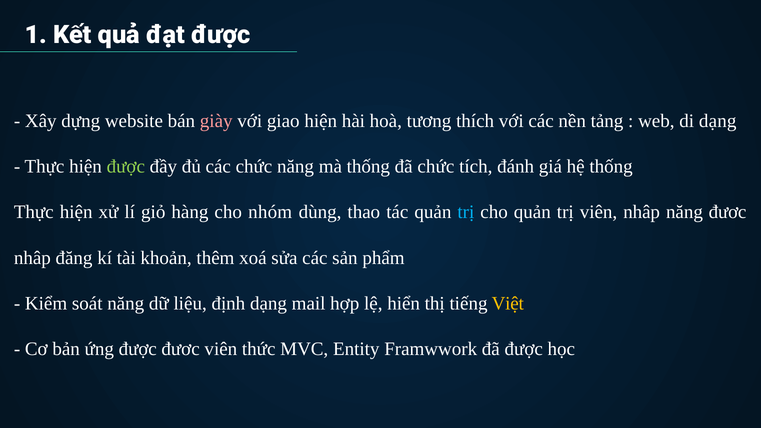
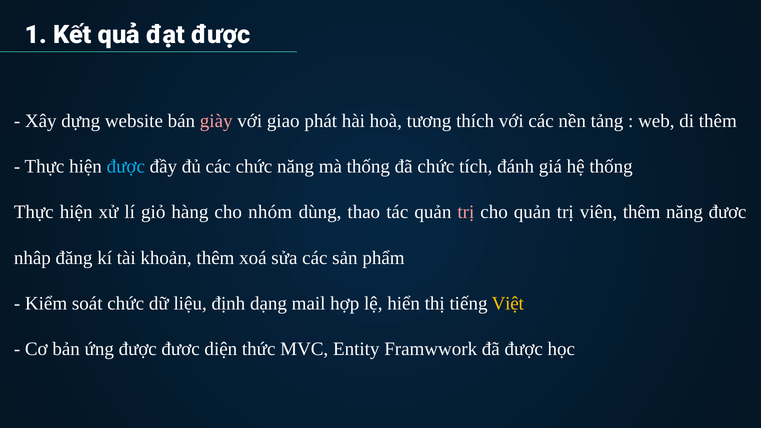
giao hiện: hiện -> phát (321, 121)
di dạng: dạng -> thêm (718, 121)
được colour: light green -> light blue (126, 166)
trị colour: light blue -> pink (466, 212)
viên nhâp: nhâp -> thêm (642, 212)
soát năng: năng -> chức (126, 303)
đươc viên: viên -> diện (221, 349)
